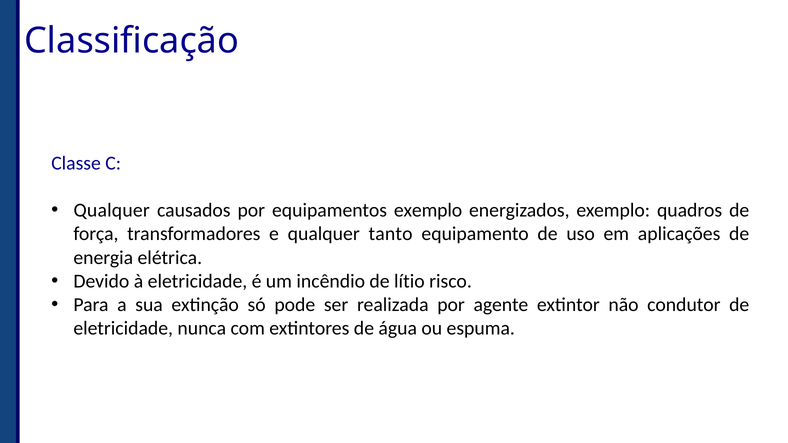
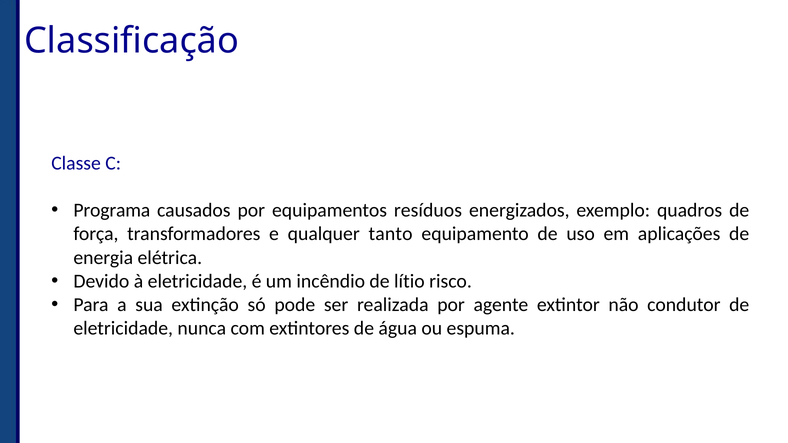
Qualquer: Qualquer -> Programa (112, 210)
equipamentos exemplo: exemplo -> resíduos (428, 210)
